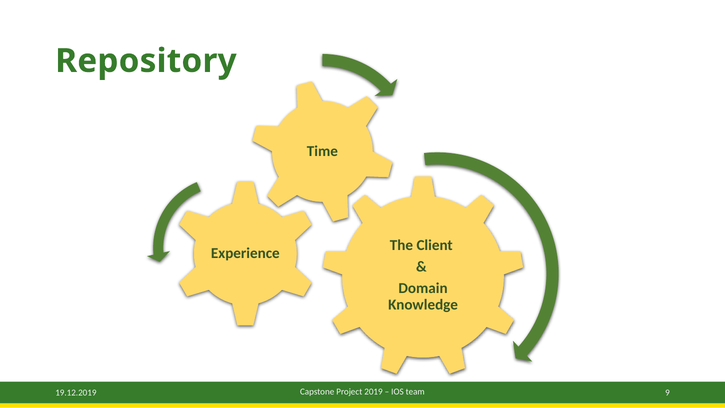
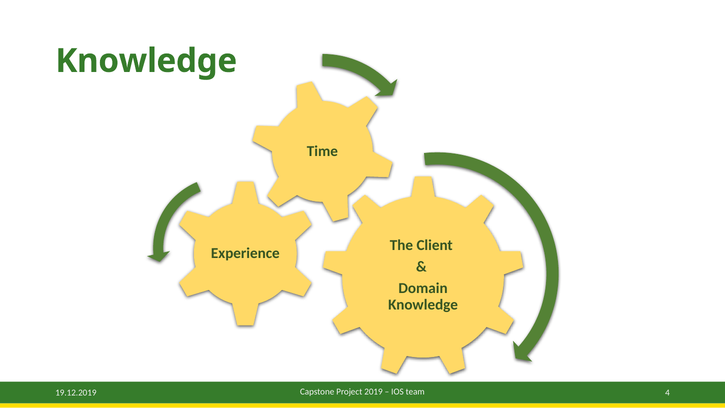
Repository: Repository -> Knowledge (146, 61)
9: 9 -> 4 (667, 393)
